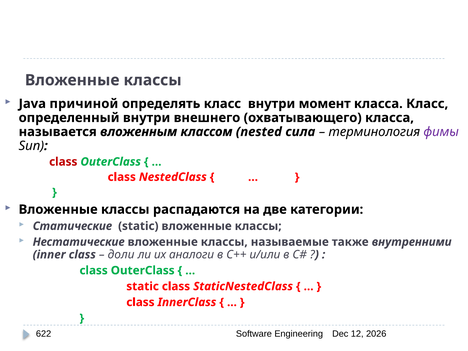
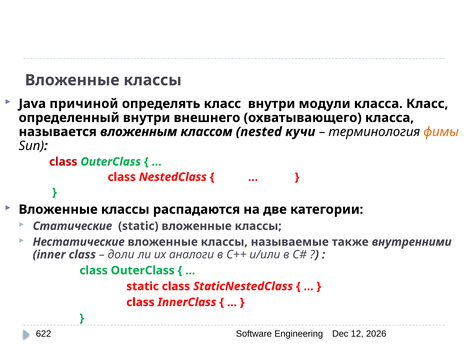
момент: момент -> модули (325, 104)
сила: сила -> кучи (300, 132)
фимы colour: purple -> orange (441, 132)
